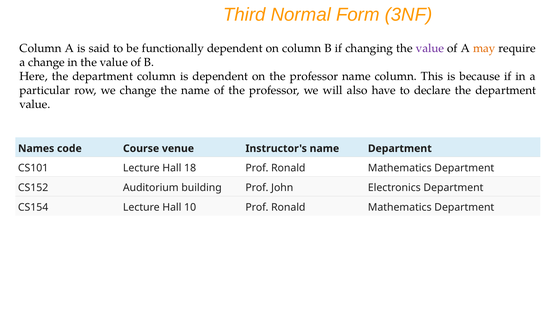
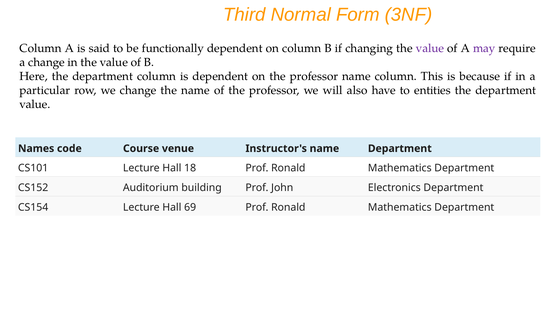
may colour: orange -> purple (484, 48)
declare: declare -> entities (432, 90)
10: 10 -> 69 (190, 207)
